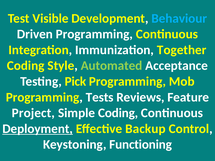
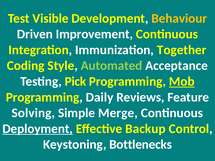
Behaviour colour: light blue -> yellow (179, 18)
Driven Programming: Programming -> Improvement (94, 34)
Mob underline: none -> present (182, 82)
Tests: Tests -> Daily (100, 97)
Project: Project -> Solving (33, 113)
Simple Coding: Coding -> Merge (118, 113)
Functioning: Functioning -> Bottlenecks (141, 145)
